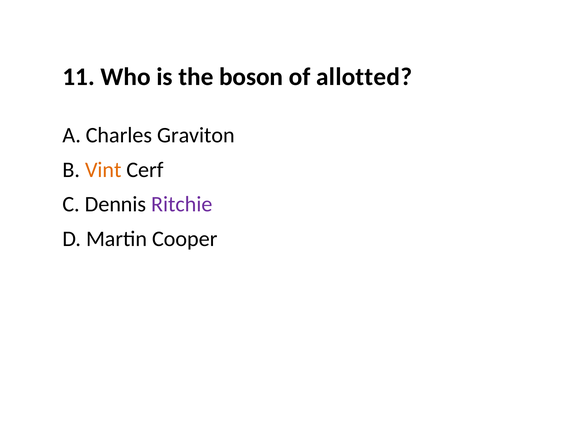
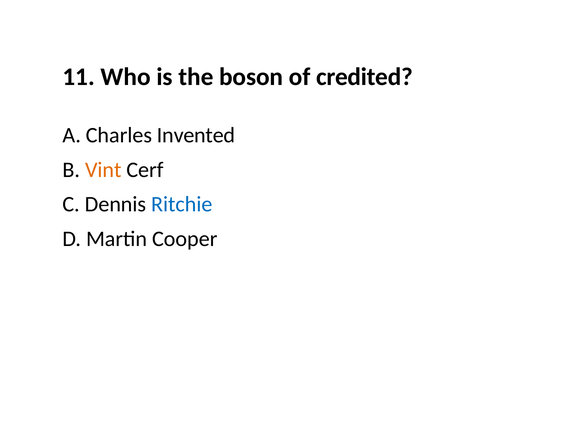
allotted: allotted -> credited (364, 77)
Graviton: Graviton -> Invented (196, 135)
Ritchie colour: purple -> blue (182, 204)
